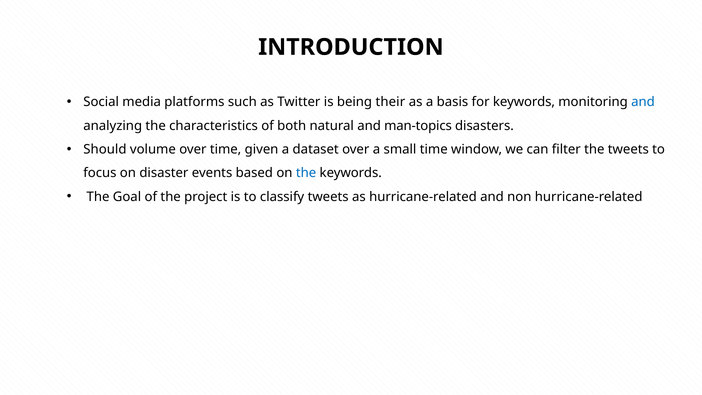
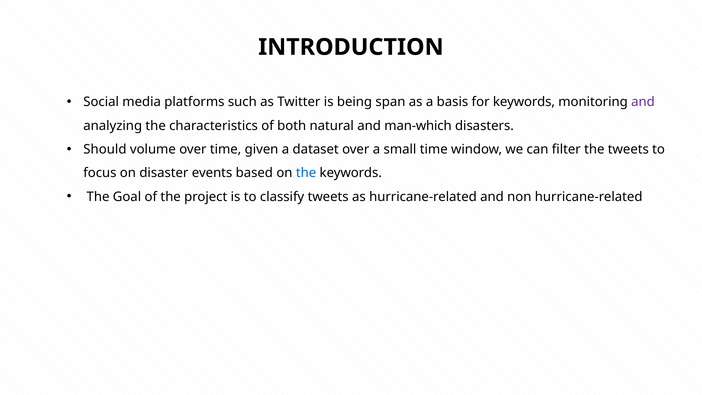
their: their -> span (390, 102)
and colour: blue -> purple (643, 102)
man-topics: man-topics -> man-which (418, 126)
